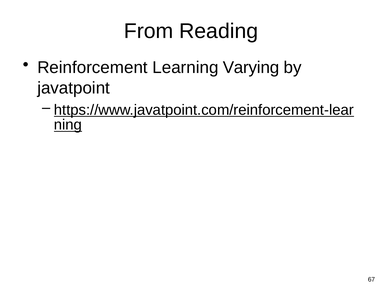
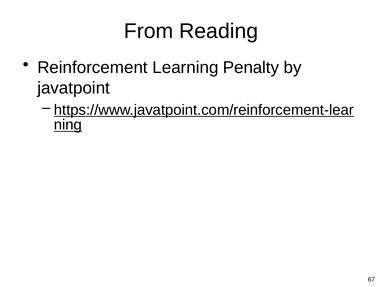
Varying: Varying -> Penalty (251, 67)
